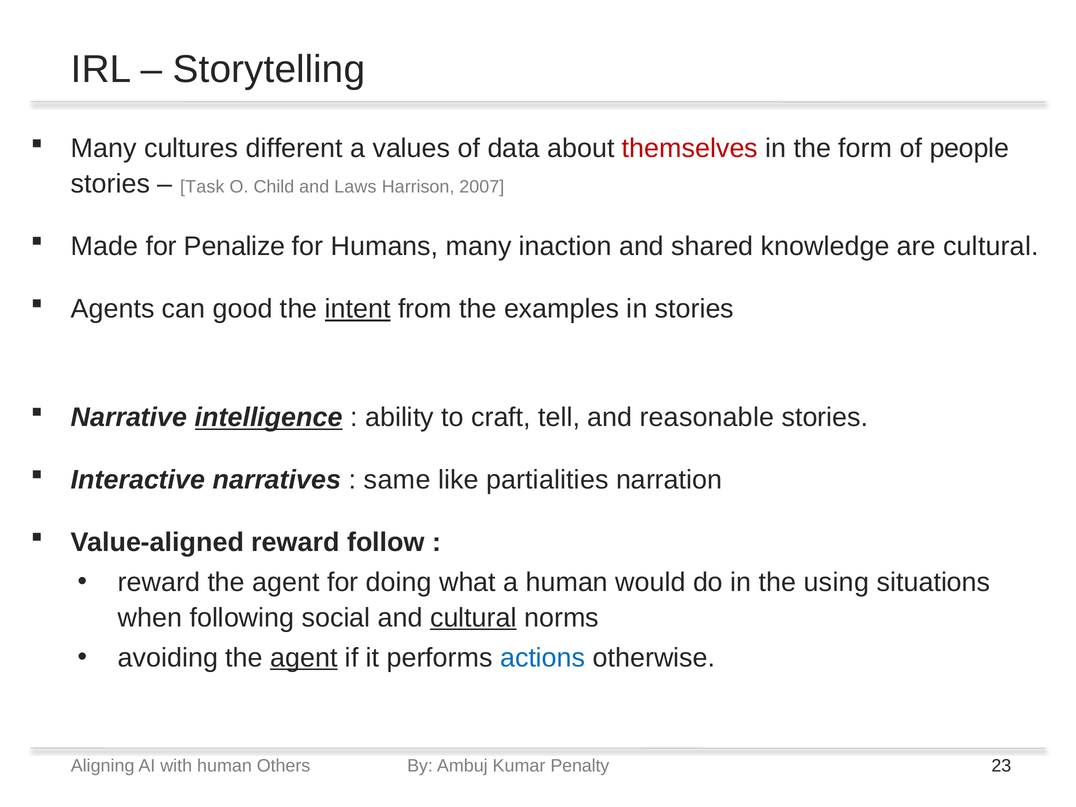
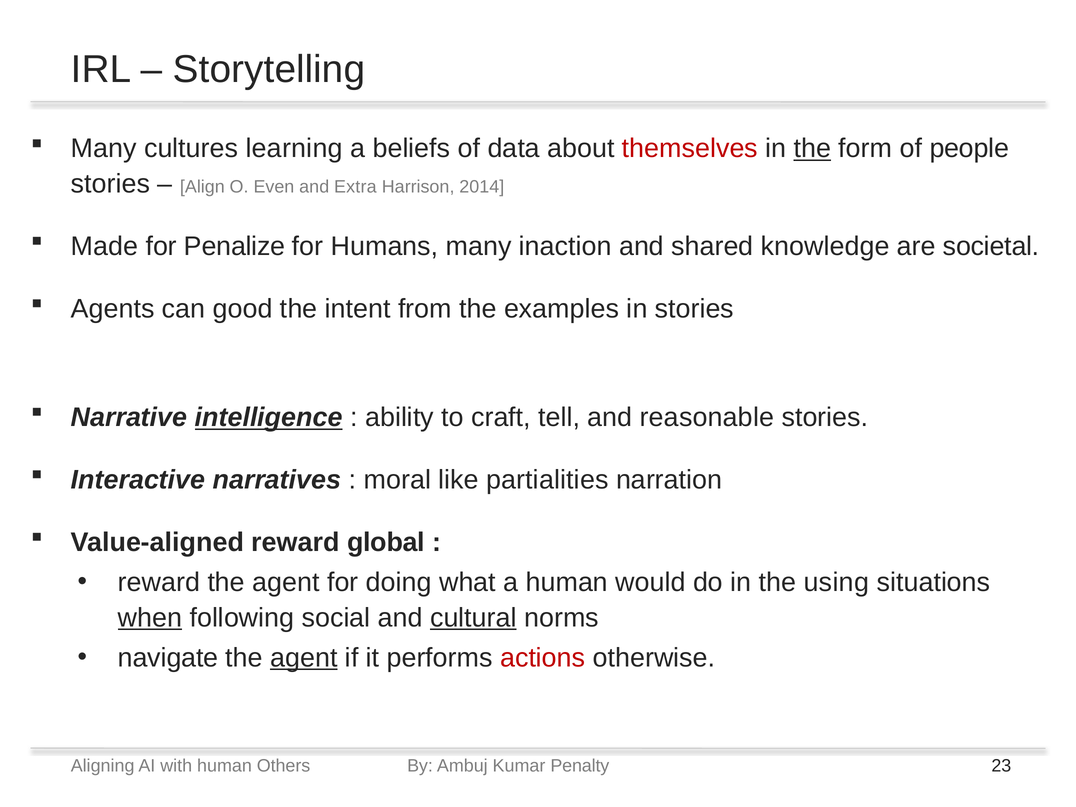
different: different -> learning (294, 149)
values: values -> beliefs (411, 149)
the underline: none -> present (812, 149)
Task: Task -> Align (202, 187)
Child: Child -> Even (274, 187)
Laws: Laws -> Extra (355, 187)
2007: 2007 -> 2014 (482, 187)
are cultural: cultural -> societal (991, 246)
intent underline: present -> none (358, 309)
same: same -> moral (397, 480)
follow: follow -> global (386, 542)
when underline: none -> present (150, 618)
avoiding: avoiding -> navigate (168, 658)
actions colour: blue -> red (543, 658)
